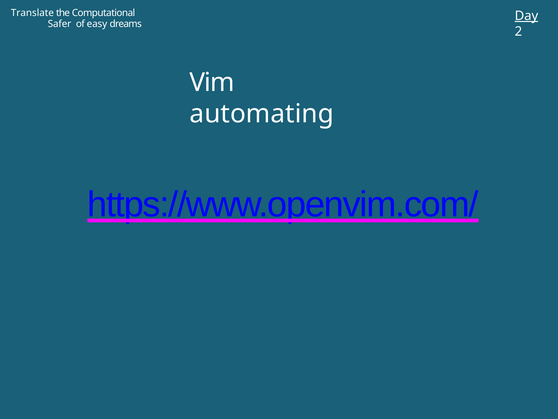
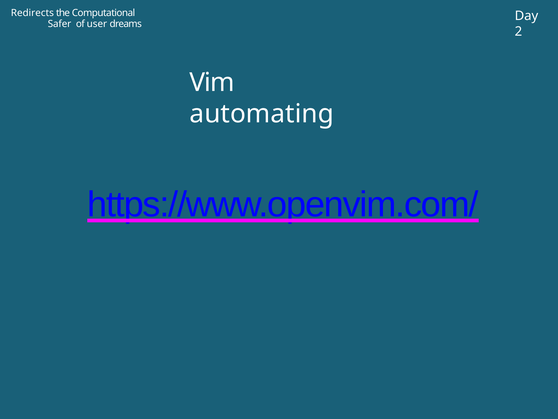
Translate: Translate -> Redirects (32, 13)
Day underline: present -> none (526, 16)
easy: easy -> user (97, 24)
